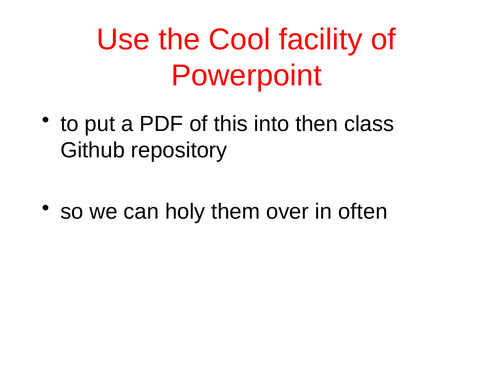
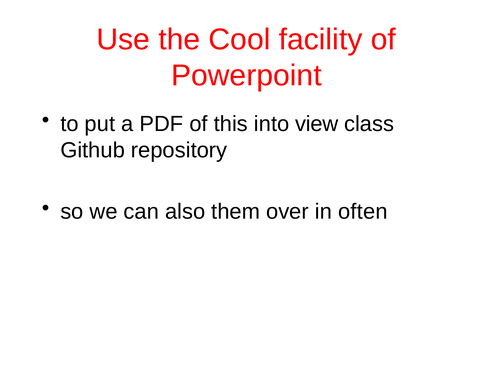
then: then -> view (317, 124)
holy: holy -> also (185, 212)
